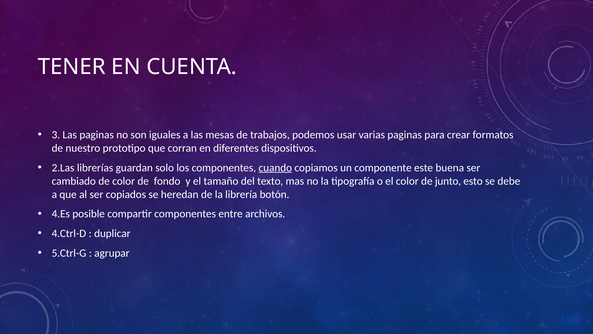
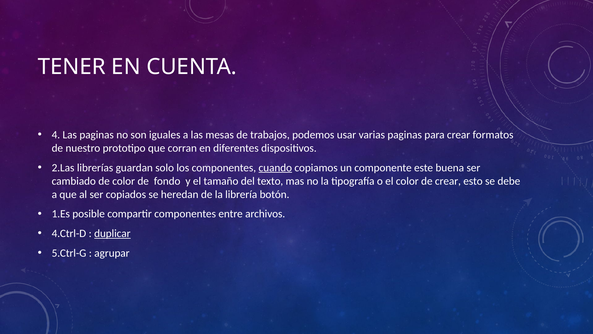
3: 3 -> 4 (56, 135)
de junto: junto -> crear (448, 181)
4.Es: 4.Es -> 1.Es (61, 214)
duplicar underline: none -> present (112, 233)
